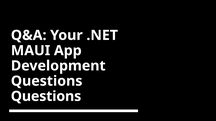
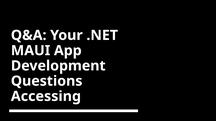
Questions: Questions -> Accessing (46, 97)
